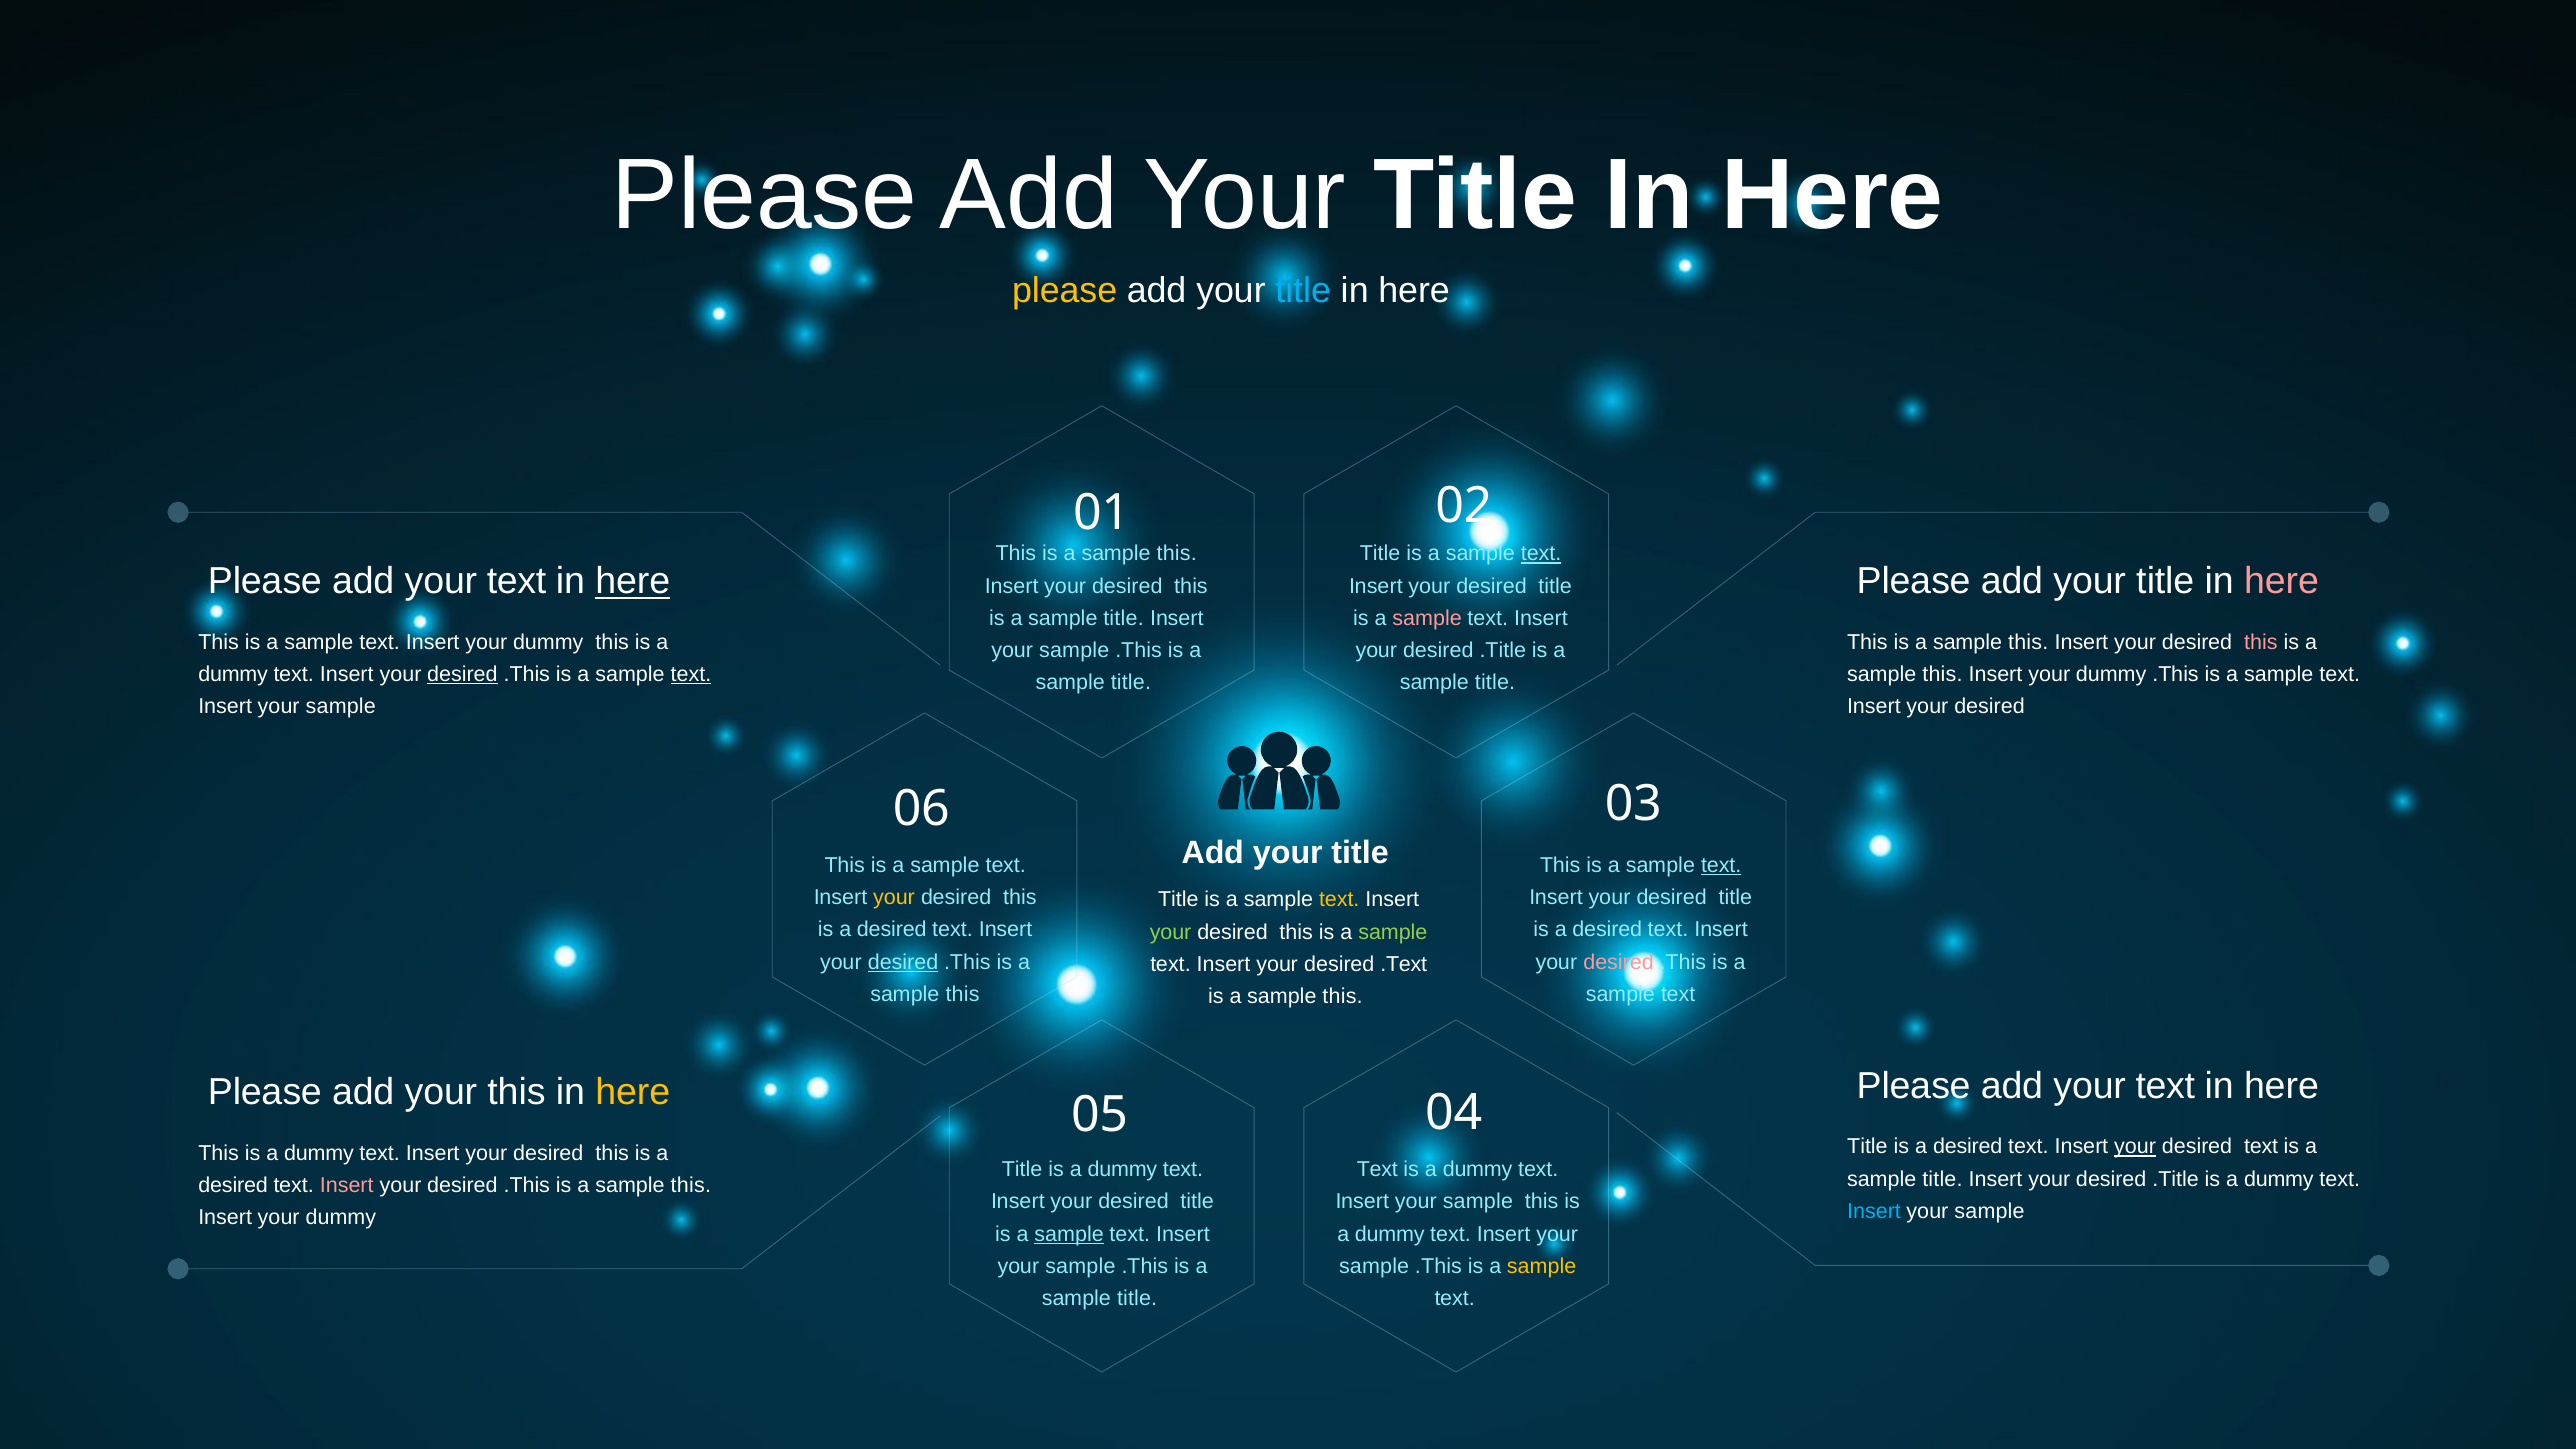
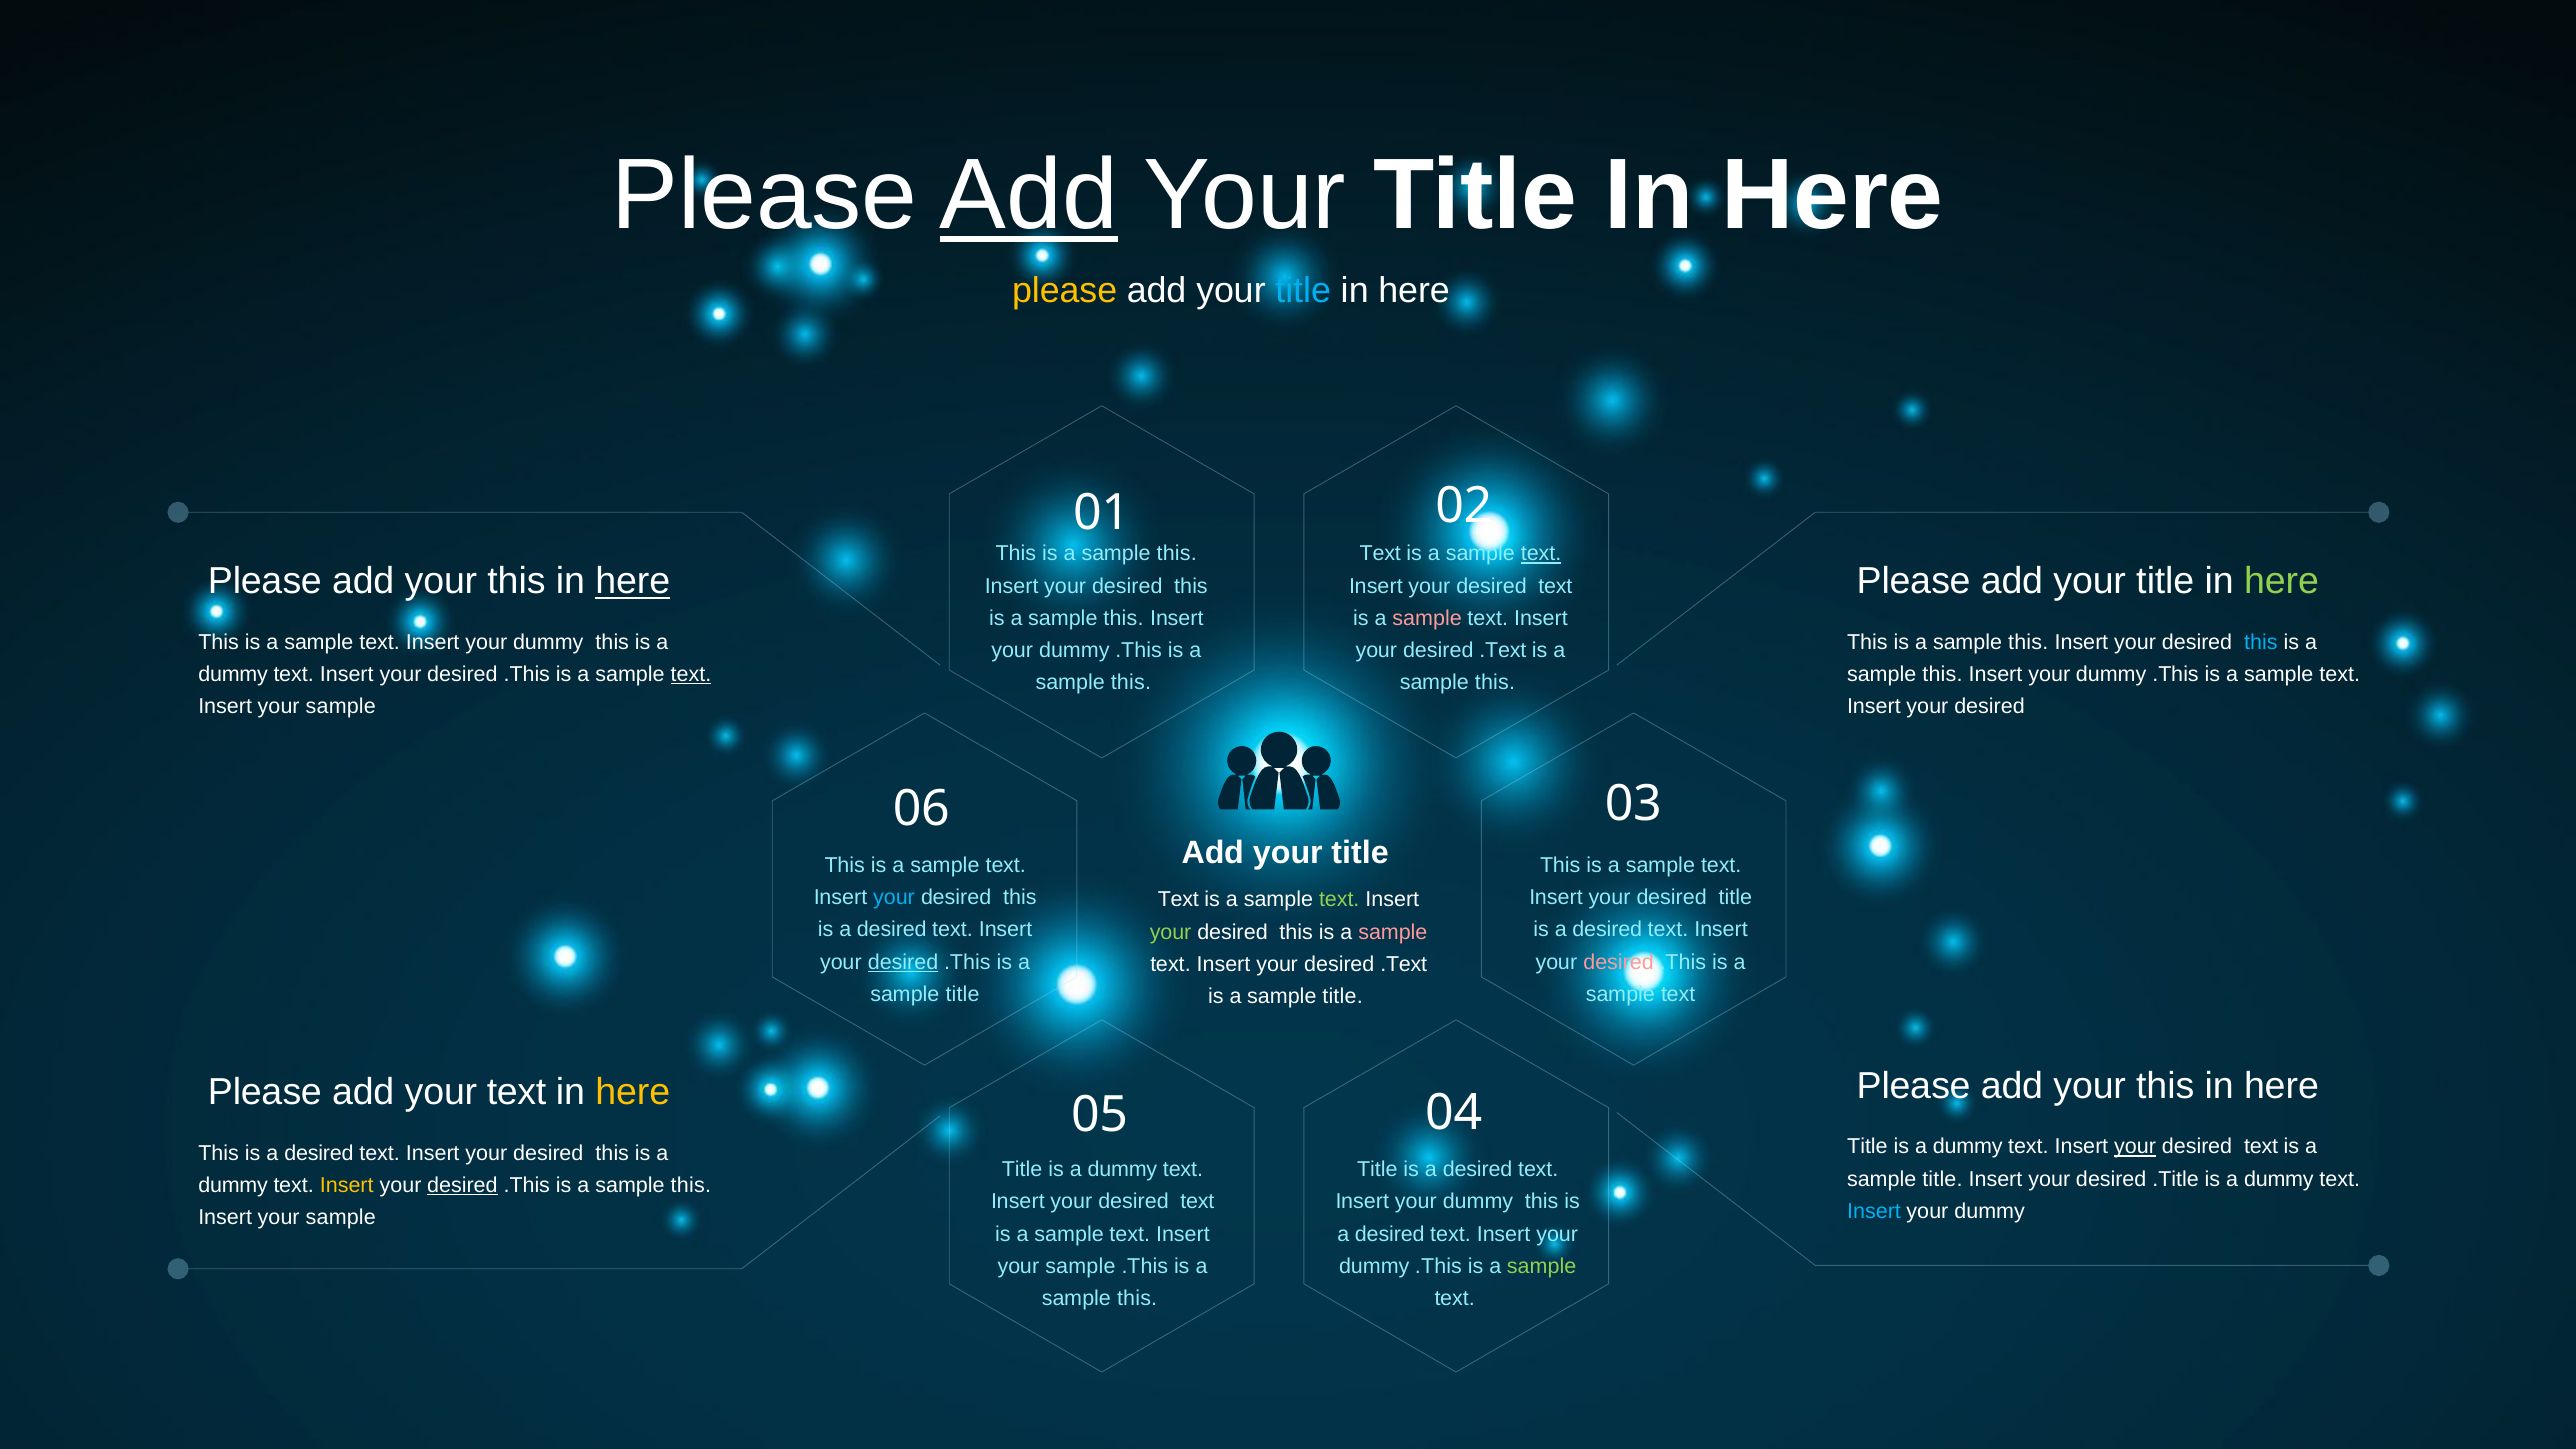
Add underline: none -> present (1029, 196)
Title: Title -> Text (1380, 554)
text: text -> this (516, 582)
here colour: pink -> light green (2282, 582)
title: title -> text (1555, 586)
title: title -> this (1123, 618)
this colour: pink -> light blue (2261, 642)
sample: sample -> dummy (1074, 651)
.Title: .Title -> .Text (1503, 651)
desired underline: present -> none (462, 675)
title: title -> this (1131, 683)
title: title -> this (1495, 683)
text underline: present -> none (1721, 865)
your colour: yellow -> light blue (894, 898)
Title: Title -> Text (1178, 900)
text colour: yellow -> light green (1339, 900)
sample colour: light green -> pink (1393, 932)
this: this -> title (963, 994)
this: this -> title (1343, 997)
text: text -> this (2165, 1086)
your this: this -> text (517, 1092)
desired: desired -> dummy (1968, 1147)
dummy: dummy -> desired (319, 1153)
Text: Text -> Title (1377, 1169)
dummy: dummy -> desired (1478, 1169)
desired: desired -> dummy (233, 1185)
Insert colour: pink -> yellow (347, 1185)
desired underline: none -> present (462, 1185)
title: title -> text (1197, 1202)
sample: sample -> dummy (1478, 1202)
sample: sample -> dummy (1990, 1211)
dummy: dummy -> sample (341, 1218)
sample underline: present -> none (1069, 1234)
dummy: dummy -> desired (1390, 1234)
sample: sample -> dummy (1374, 1266)
sample colour: yellow -> light green (1542, 1266)
title: title -> this (1137, 1298)
